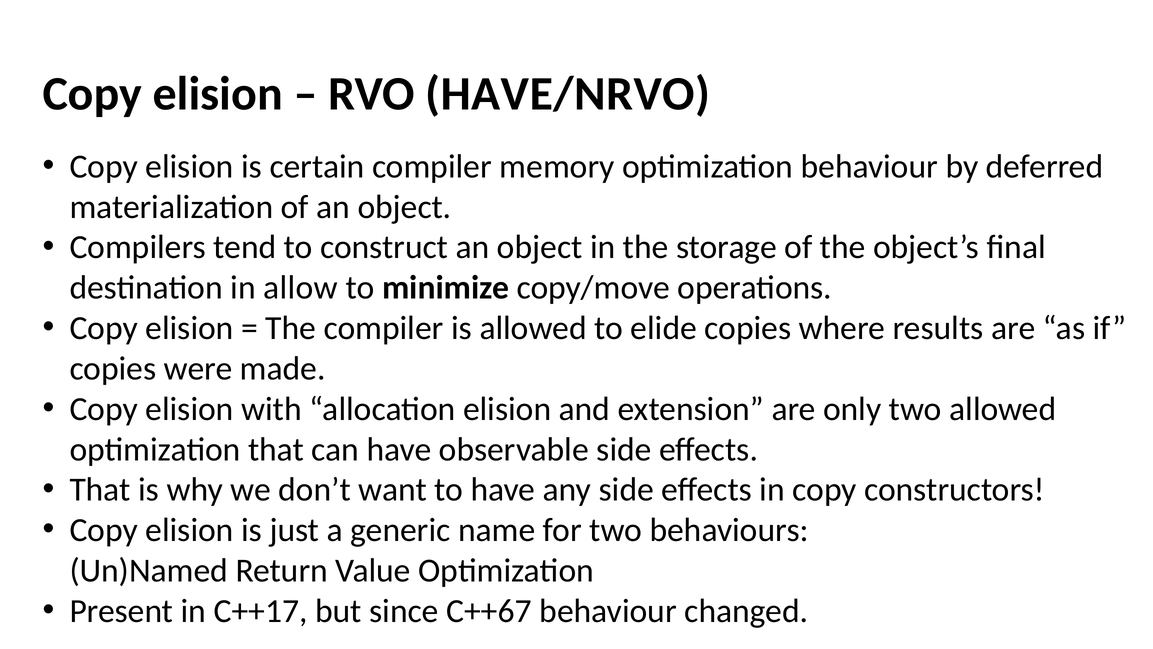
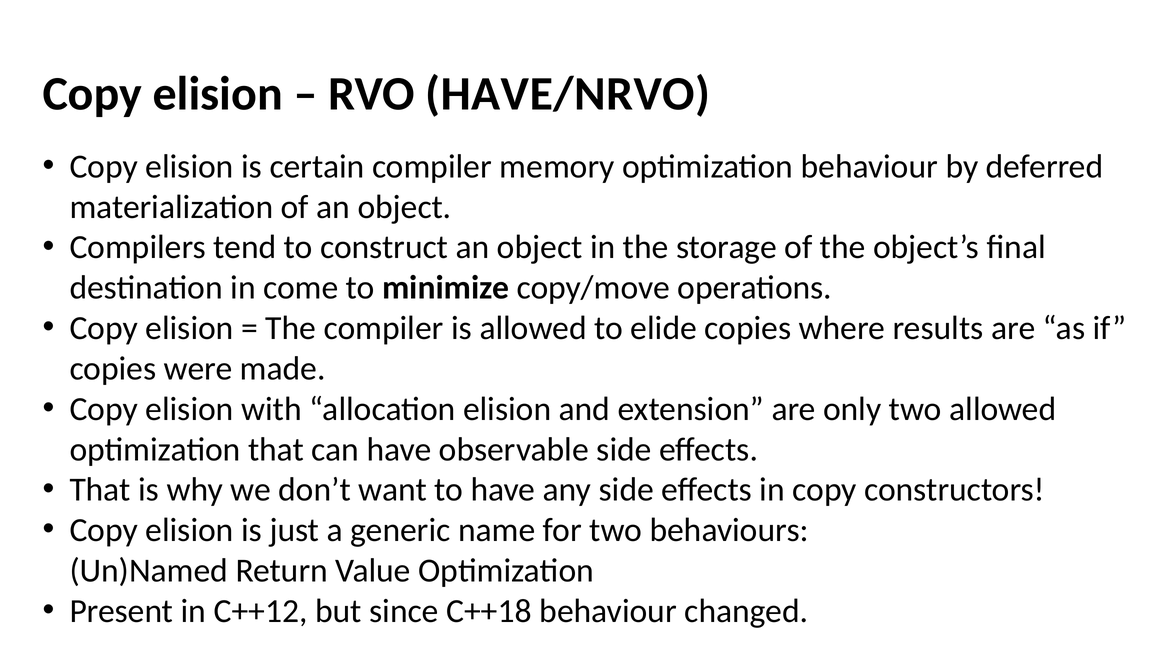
allow: allow -> come (301, 288)
C++17: C++17 -> C++12 (261, 611)
C++67: C++67 -> C++18 (489, 611)
